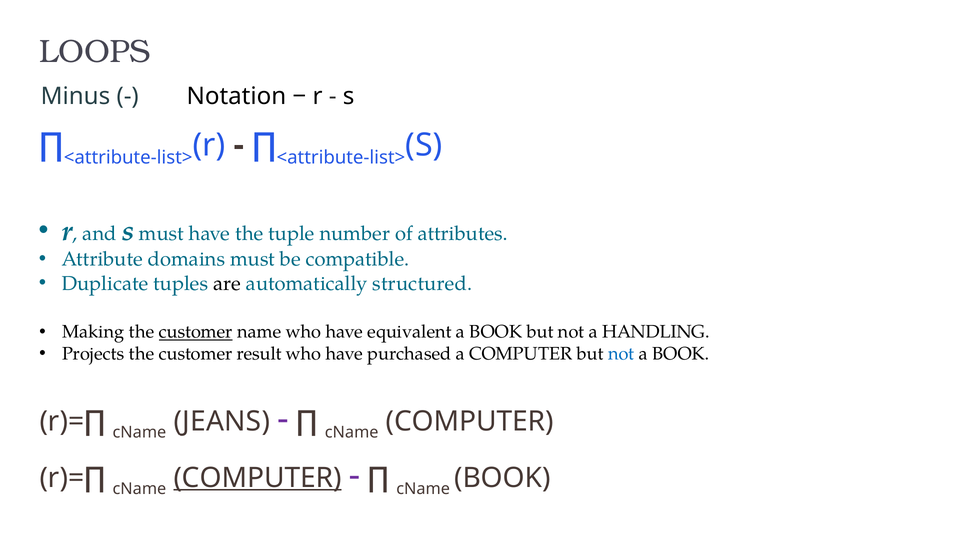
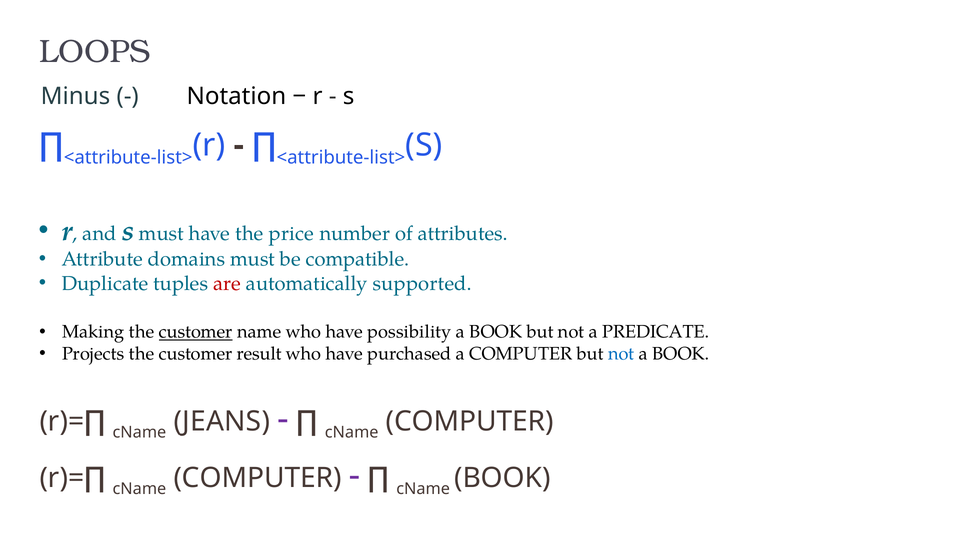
tuple: tuple -> price (291, 234)
are colour: black -> red (227, 284)
structured: structured -> supported (422, 284)
equivalent: equivalent -> possibility (409, 332)
HANDLING: HANDLING -> PREDICATE (656, 332)
COMPUTER underline: present -> none (258, 478)
